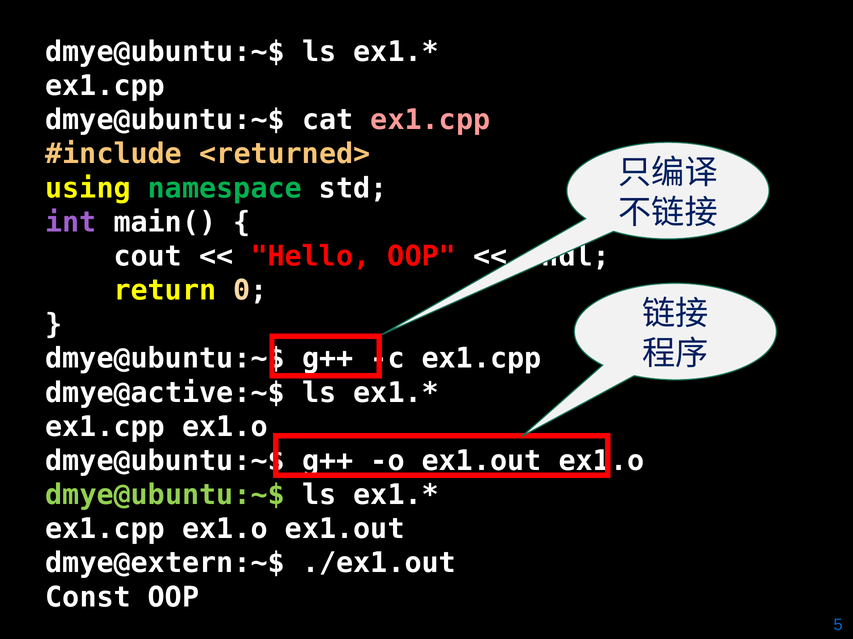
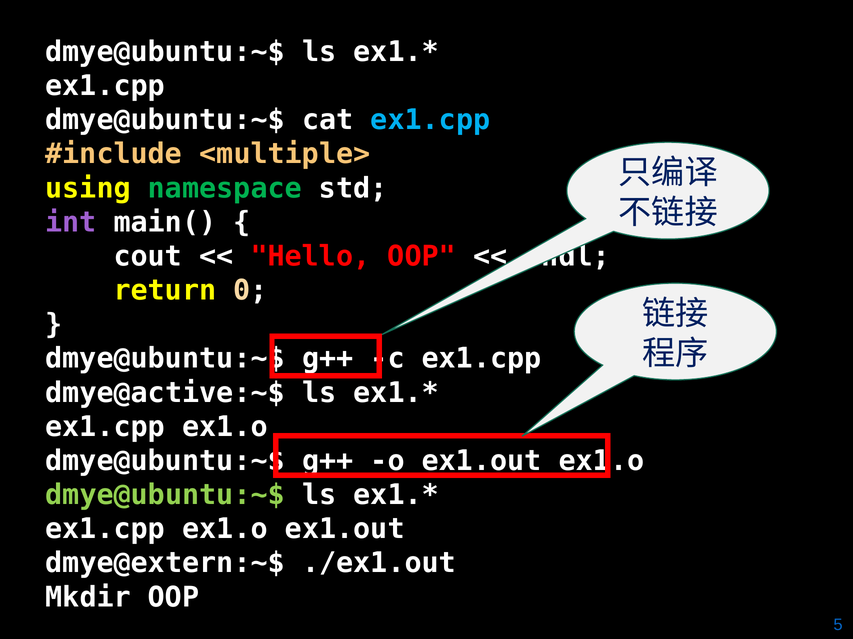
ex1.cpp colour: pink -> light blue (430, 120)
<returned>: <returned> -> <multiple> (285, 154)
Const: Const -> Mkdir (88, 598)
